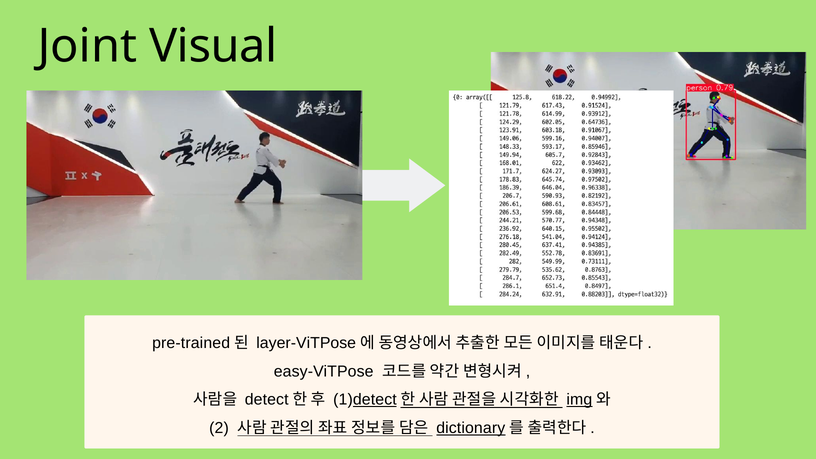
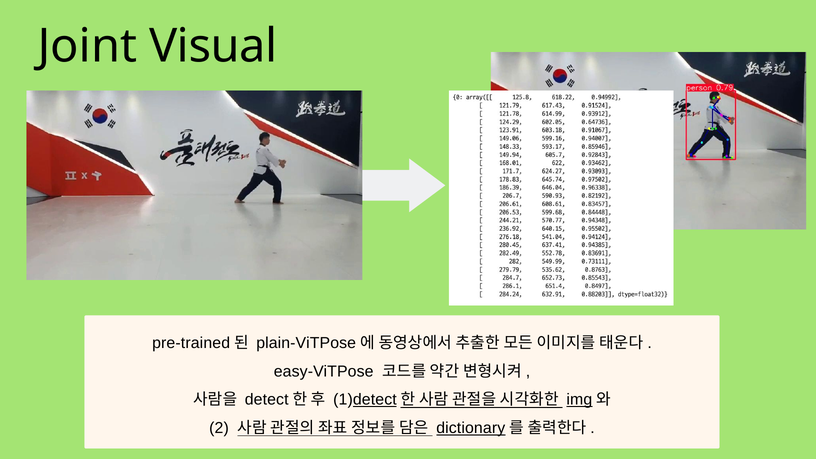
layer-ViTPose: layer-ViTPose -> plain-ViTPose (306, 343)
